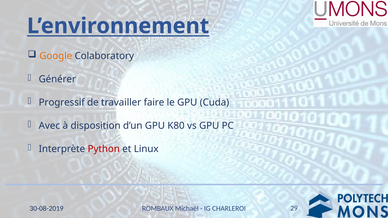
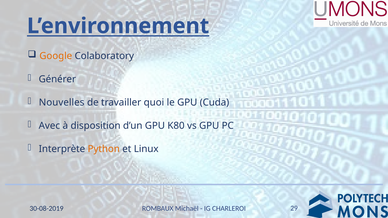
Progressif: Progressif -> Nouvelles (62, 103)
faire: faire -> quoi (154, 103)
Python colour: red -> orange (104, 149)
